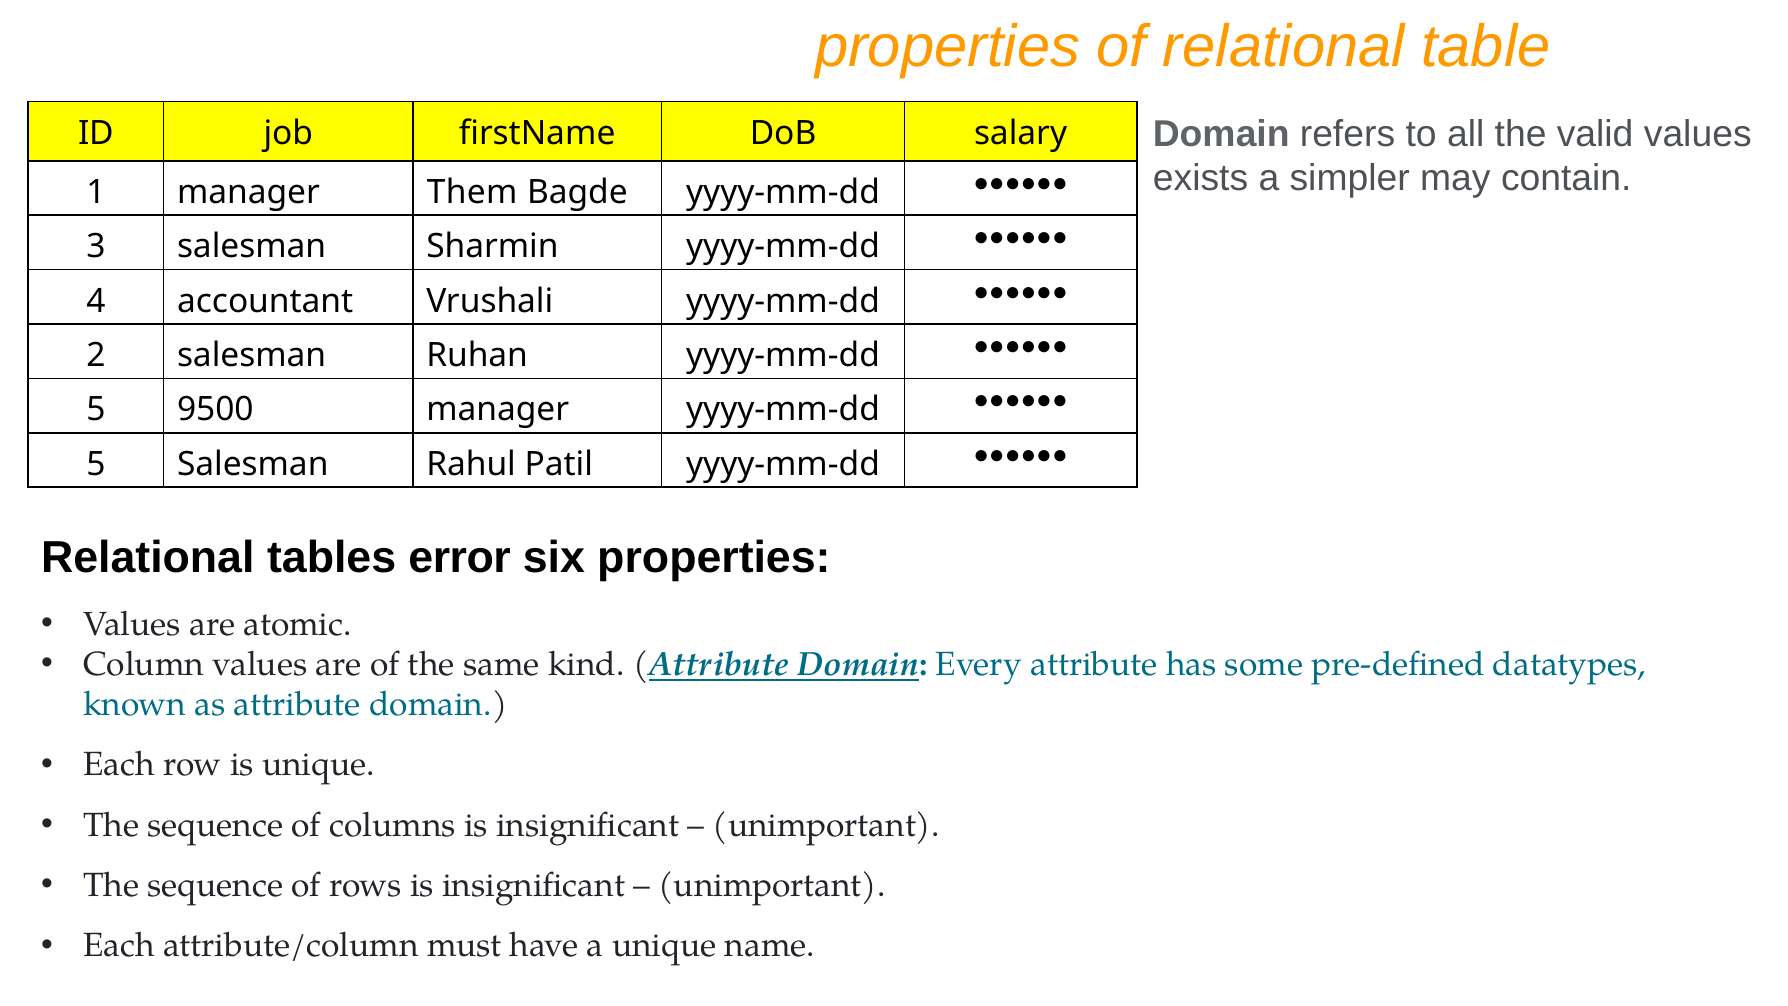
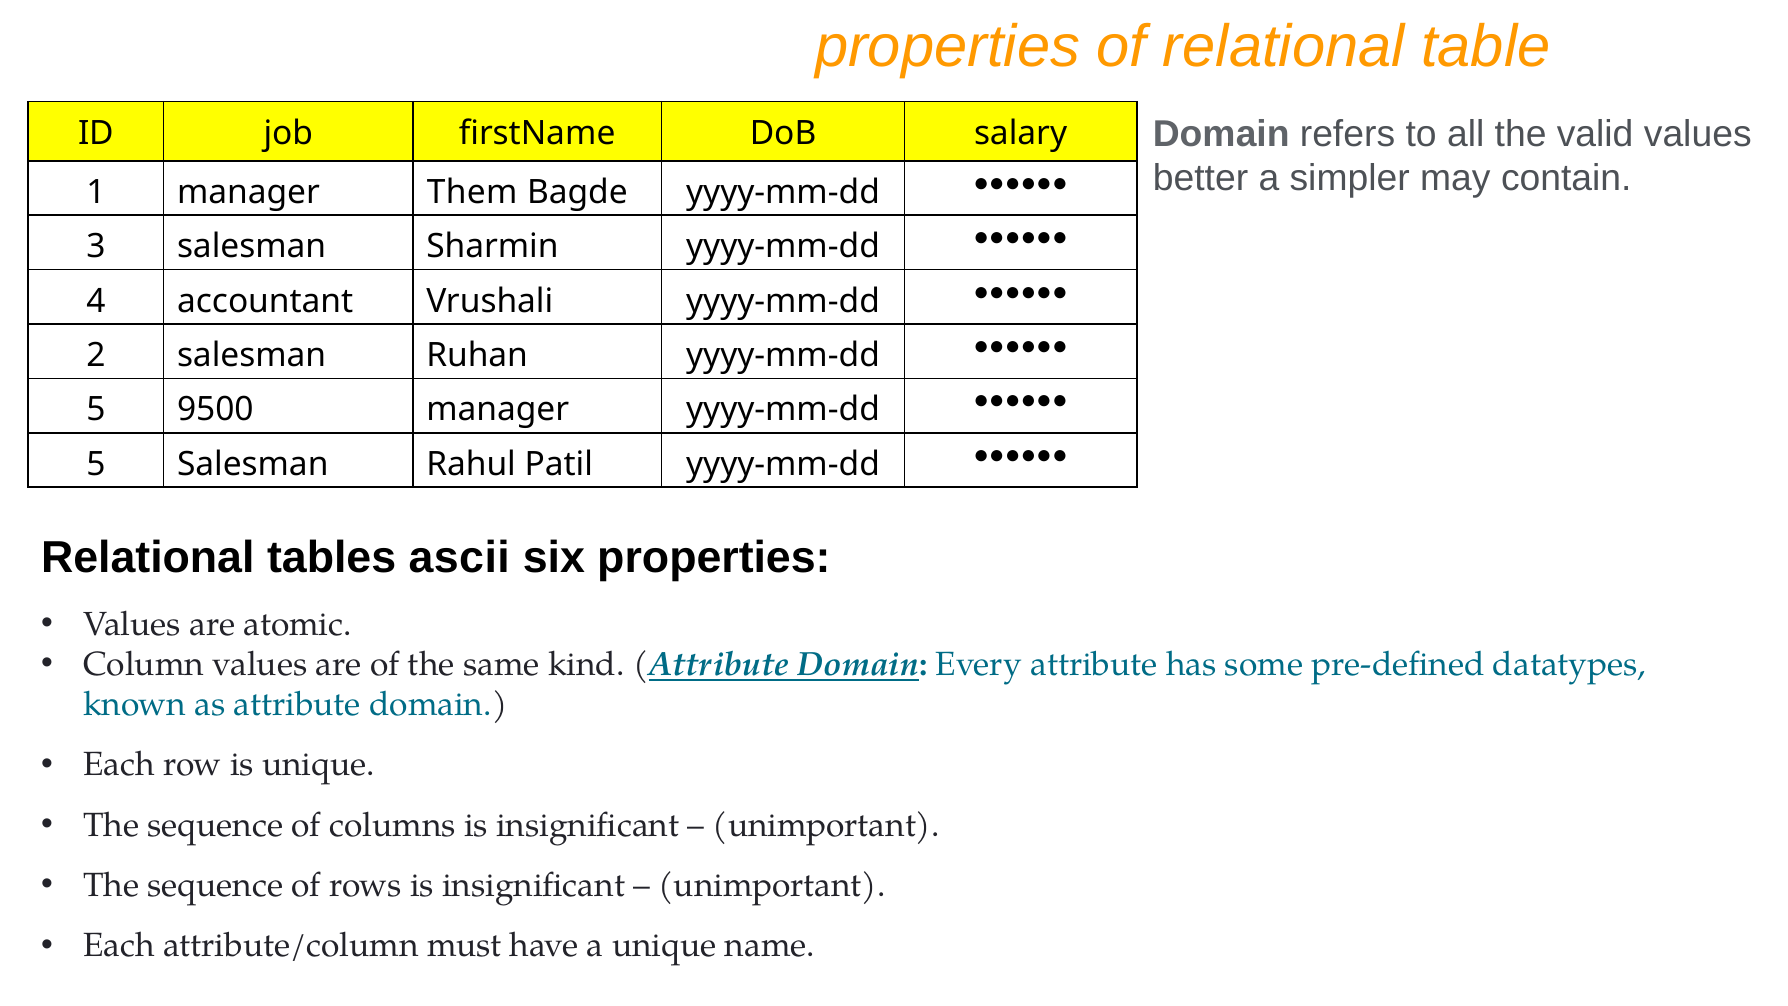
exists: exists -> better (1201, 178)
error: error -> ascii (459, 558)
